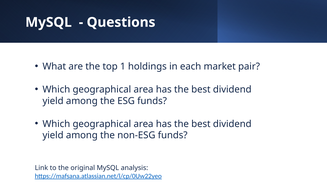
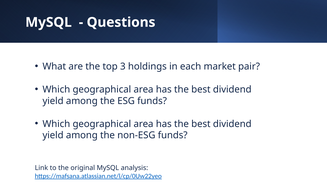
1: 1 -> 3 (123, 67)
